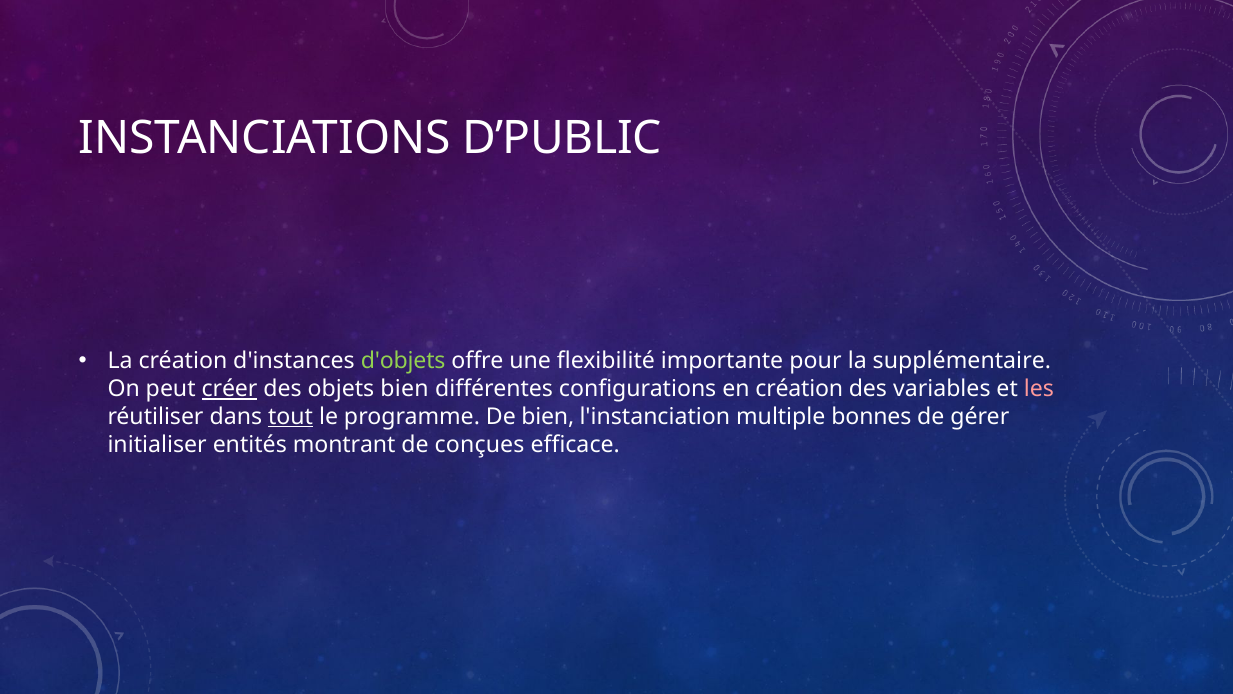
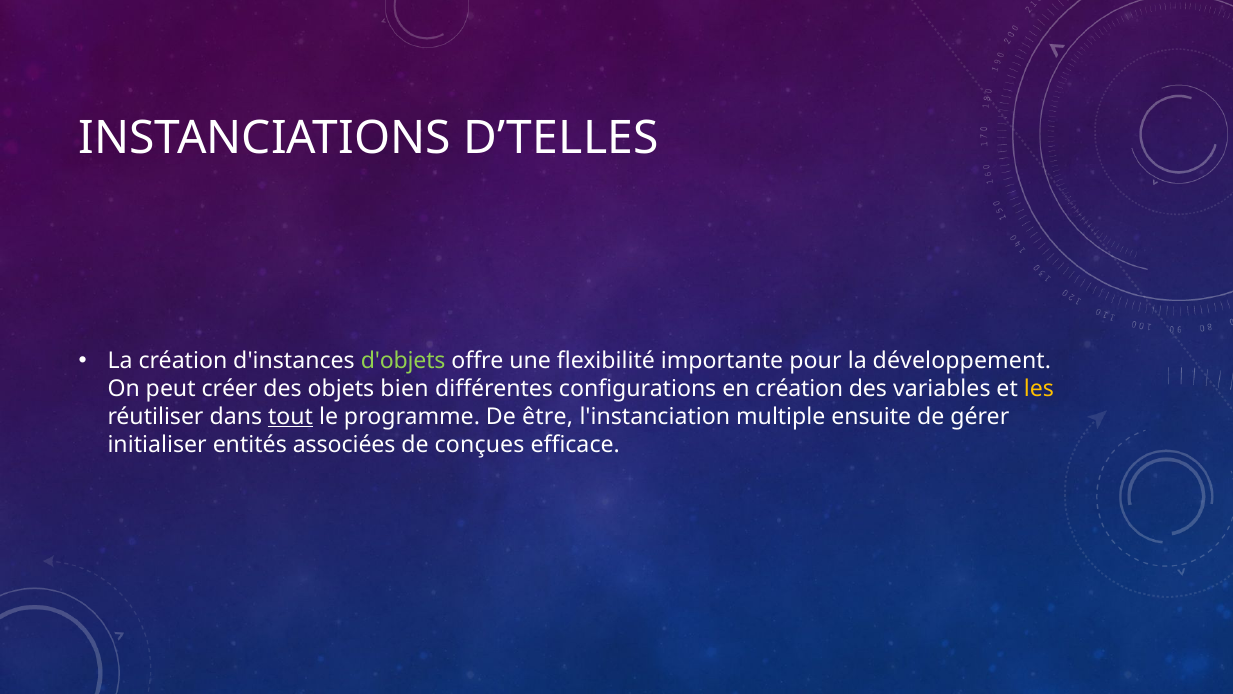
D’PUBLIC: D’PUBLIC -> D’TELLES (561, 138)
supplémentaire: supplémentaire -> développement (962, 361)
créer underline: present -> none (230, 389)
les colour: pink -> yellow (1039, 389)
De bien: bien -> être (548, 417)
bonnes: bonnes -> ensuite (871, 417)
montrant: montrant -> associées (344, 444)
